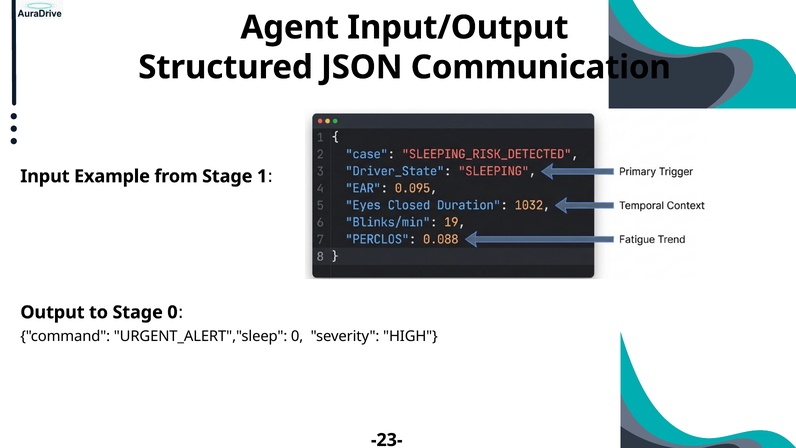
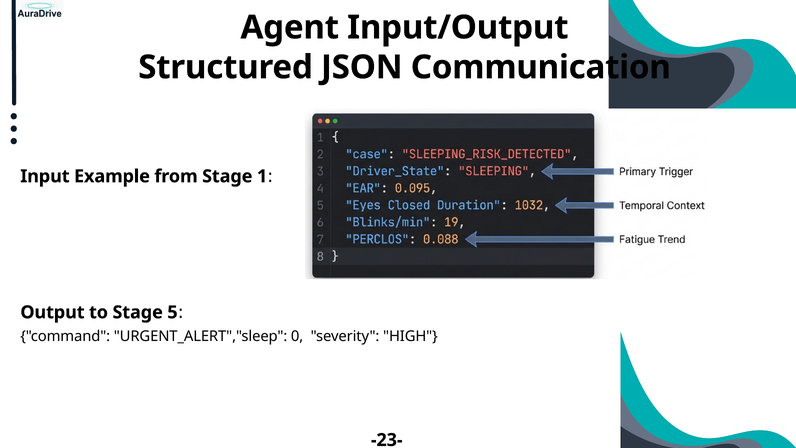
Stage 0: 0 -> 5 (172, 312)
